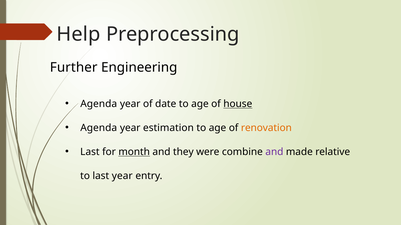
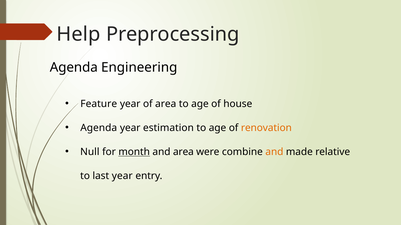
Further: Further -> Agenda (74, 67)
Agenda: Agenda -> Feature (99, 104)
of date: date -> area (166, 104)
house underline: present -> none (238, 104)
Last: Last -> Null (90, 152)
and they: they -> area (183, 152)
and colour: purple -> orange (274, 152)
